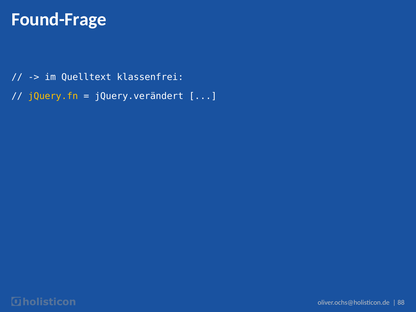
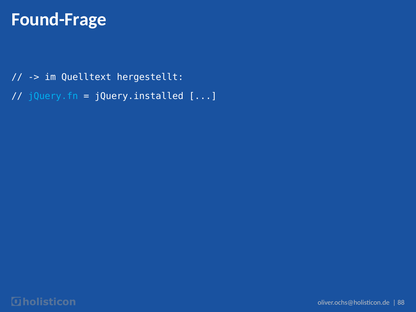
klassenfrei: klassenfrei -> hergestellt (150, 77)
jQuery.fn colour: yellow -> light blue (53, 96)
jQuery.verändert: jQuery.verändert -> jQuery.installed (139, 96)
